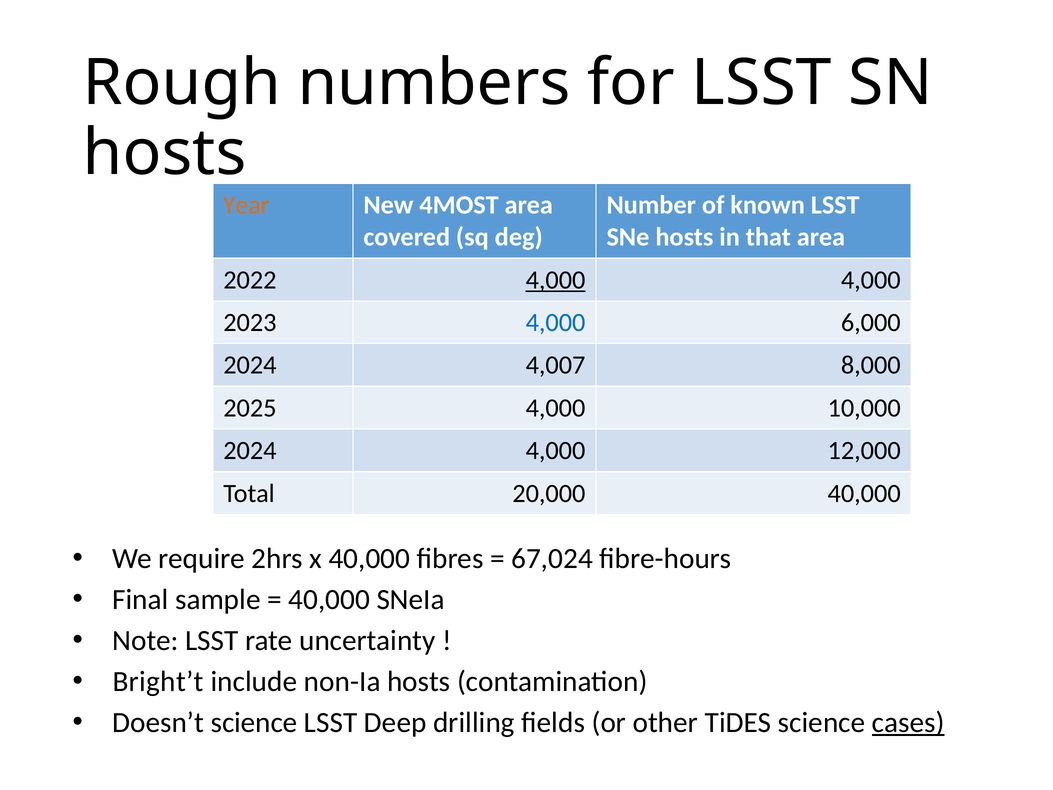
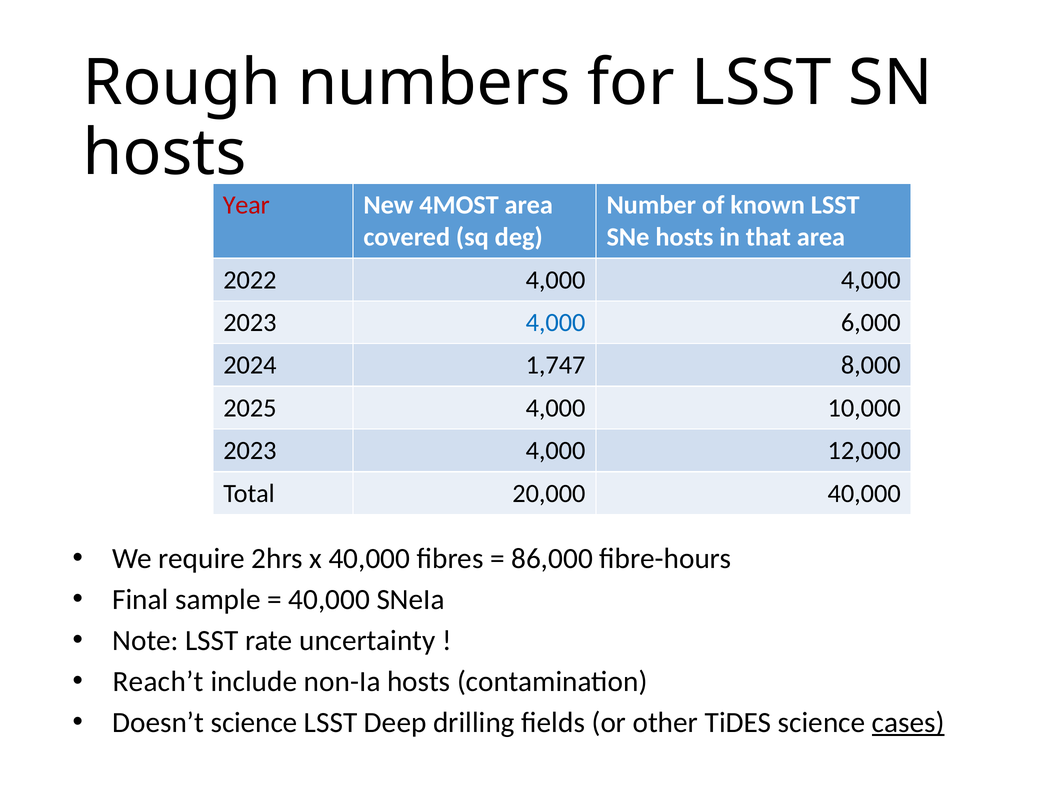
Year colour: orange -> red (246, 205)
4,000 underline: present -> none (556, 280)
4,007: 4,007 -> 1,747 (556, 365)
2024: 2024 -> 2023 (250, 451)
67,024: 67,024 -> 86,000 (552, 558)
Bright’t: Bright’t -> Reach’t (158, 681)
